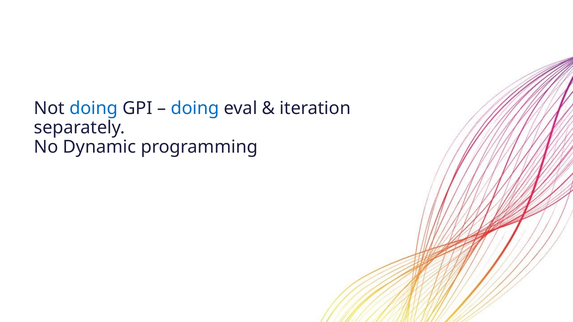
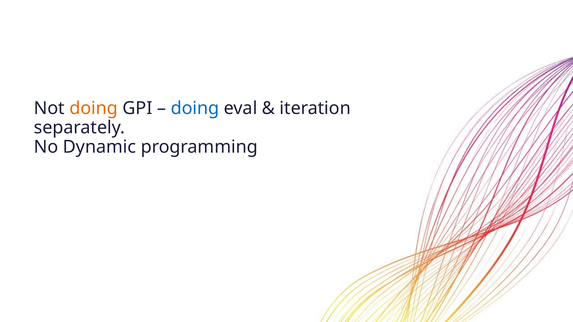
doing colour: blue -> orange (94, 108)
